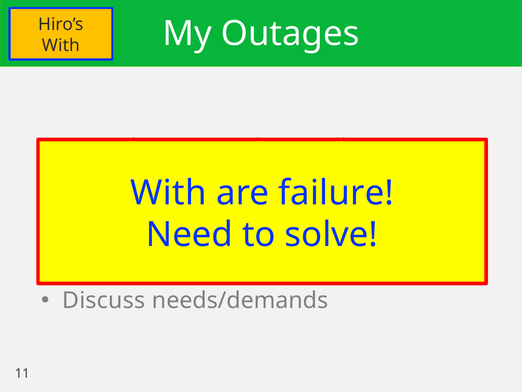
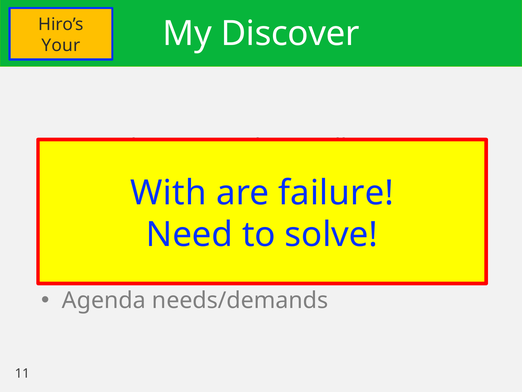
Outages: Outages -> Discover (290, 34)
With: With -> Your (61, 45)
Discuss: Discuss -> Agenda (104, 300)
